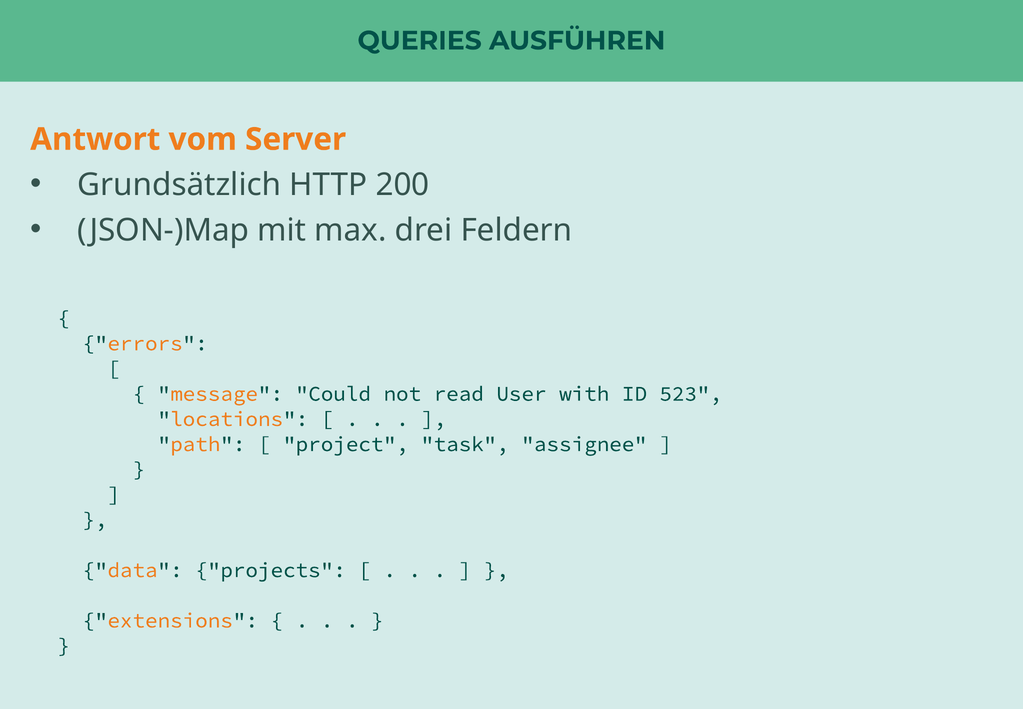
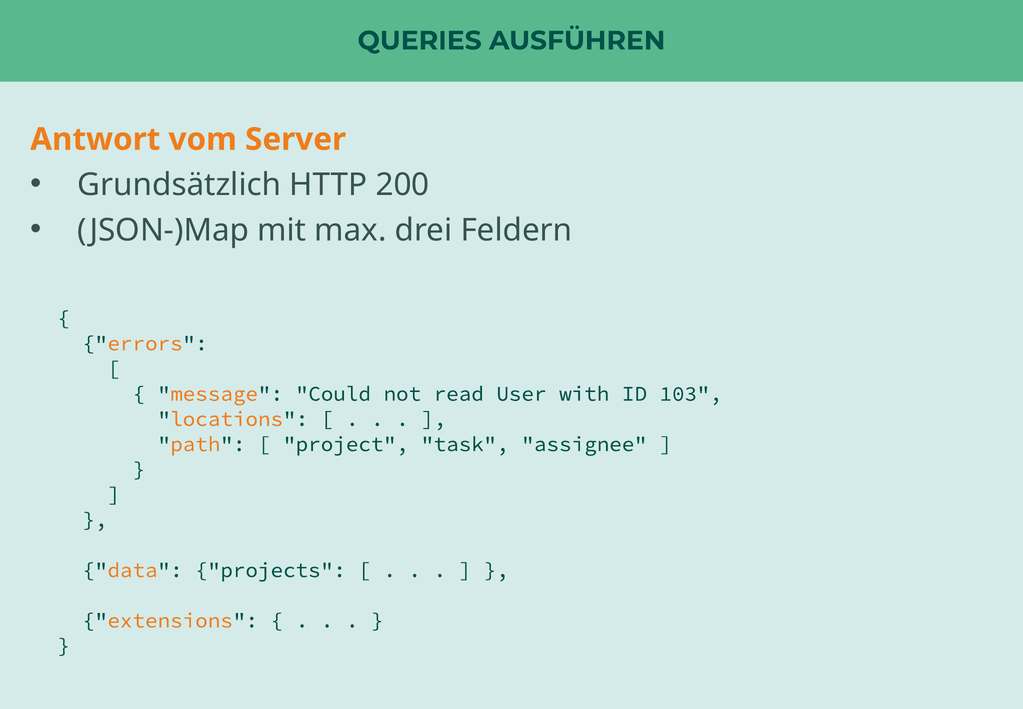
523: 523 -> 103 (691, 393)
